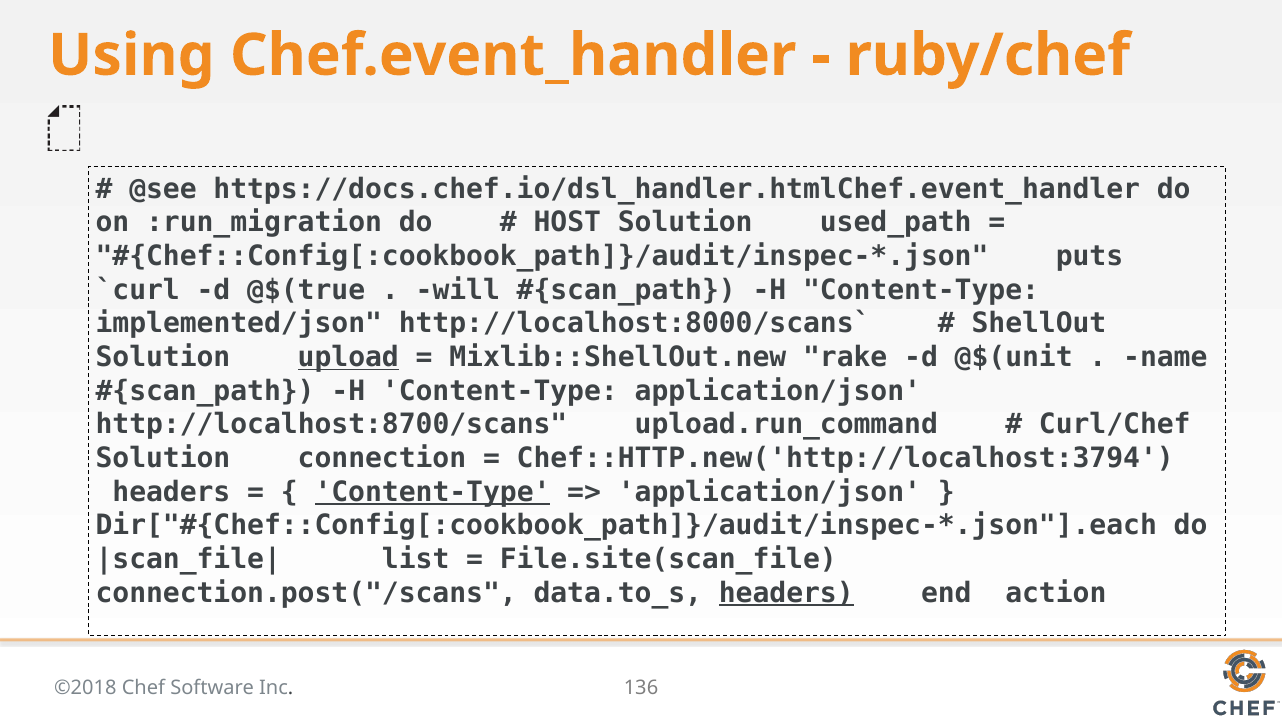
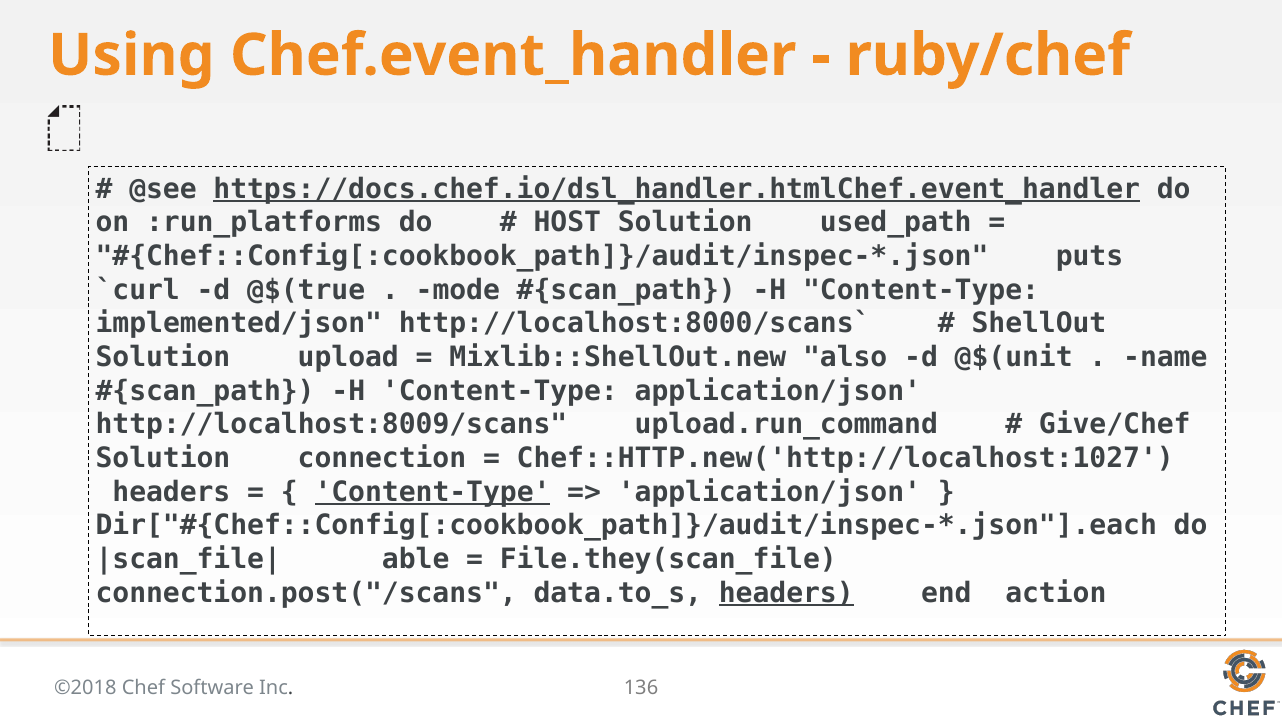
https://docs.chef.io/dsl_handler.htmlChef.event_handler underline: none -> present (677, 189)
:run_migration: :run_migration -> :run_platforms (264, 223)
will: will -> mode (458, 290)
upload underline: present -> none (348, 357)
rake: rake -> also (845, 357)
http://localhost:8700/scans: http://localhost:8700/scans -> http://localhost:8009/scans (331, 425)
Curl/Chef: Curl/Chef -> Give/Chef (1115, 425)
Chef::HTTP.new('http://localhost:3794: Chef::HTTP.new('http://localhost:3794 -> Chef::HTTP.new('http://localhost:1027 (845, 458)
list: list -> able (416, 559)
File.site(scan_file: File.site(scan_file -> File.they(scan_file (668, 559)
